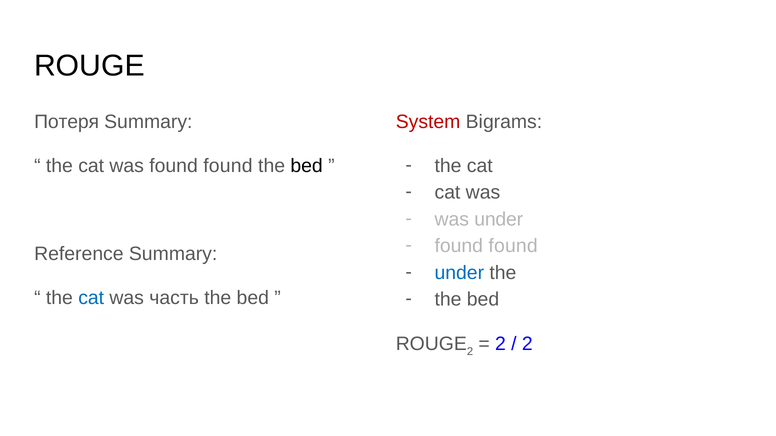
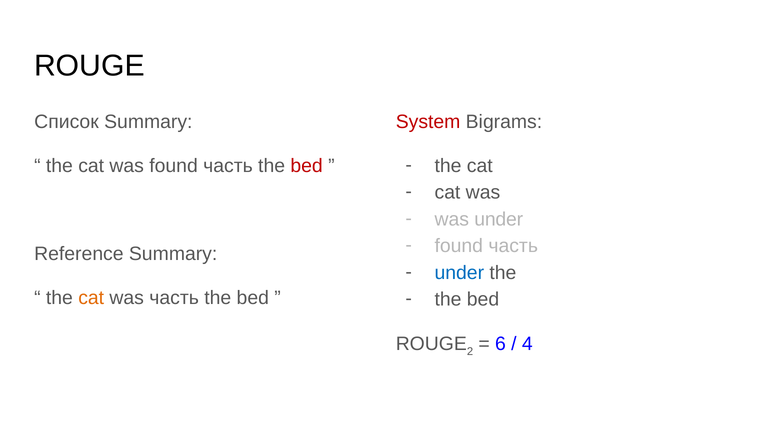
Потеря: Потеря -> Список (67, 122)
was found found: found -> часть (228, 166)
bed colour: black -> red (307, 166)
found: found -> часть (513, 246)
cat colour: blue -> orange (91, 298)
2: 2 -> 6 (500, 344)
2: 2 -> 4 (527, 344)
